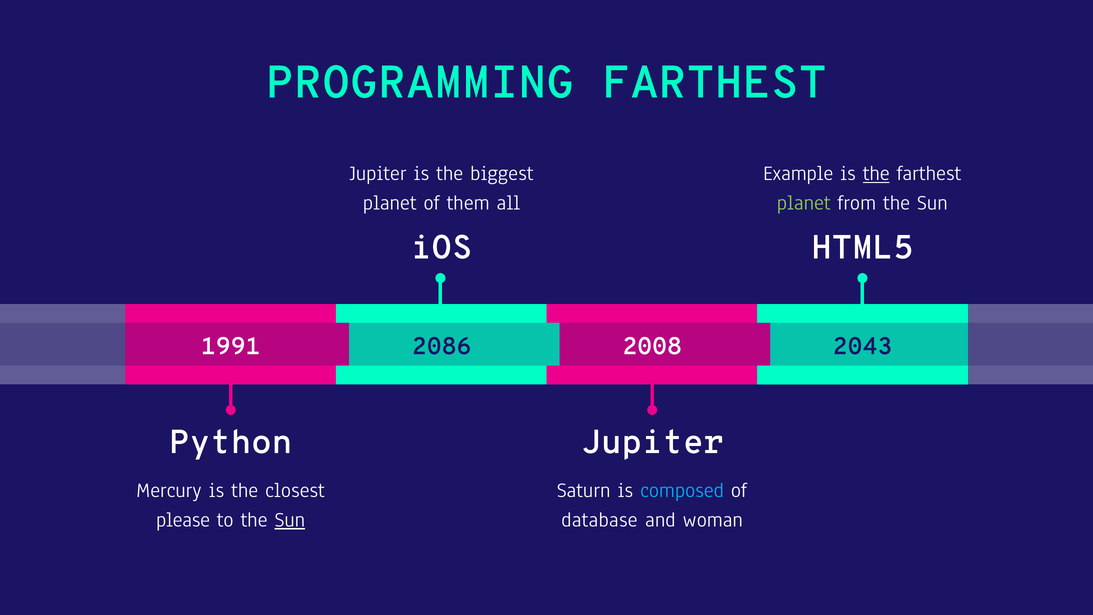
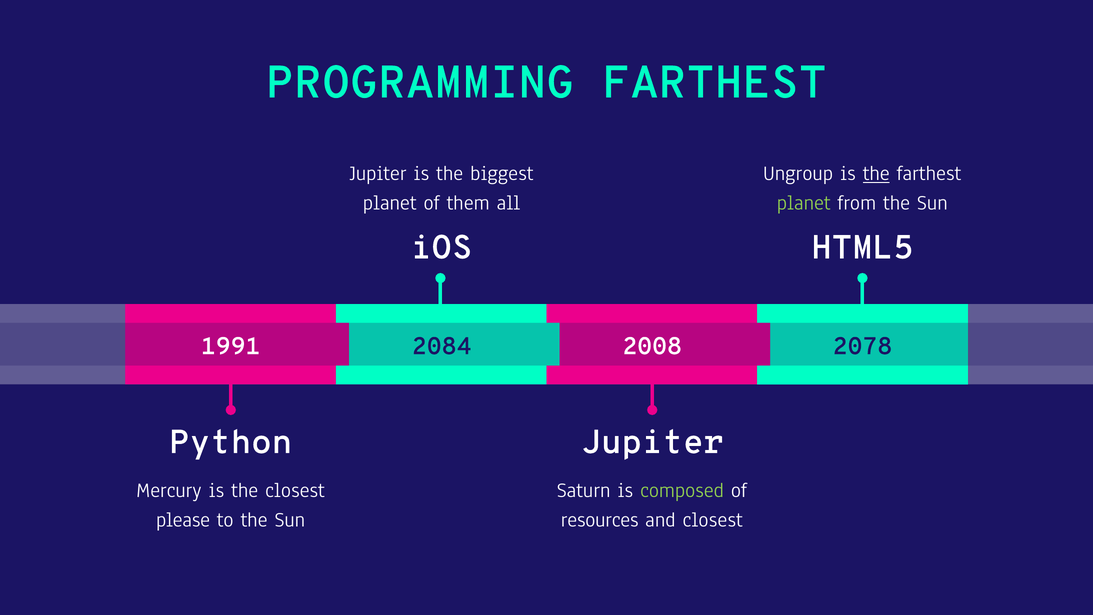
Example: Example -> Ungroup (798, 173)
2086: 2086 -> 2084 (442, 346)
2043: 2043 -> 2078 (862, 346)
composed colour: light blue -> light green (682, 490)
Sun underline: present -> none (290, 519)
database: database -> resources (600, 519)
and woman: woman -> closest (713, 519)
